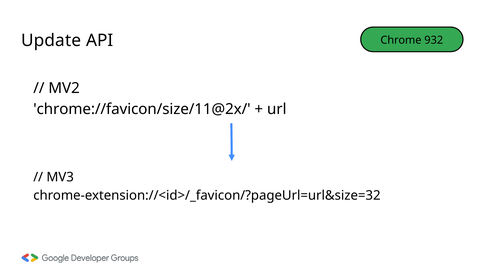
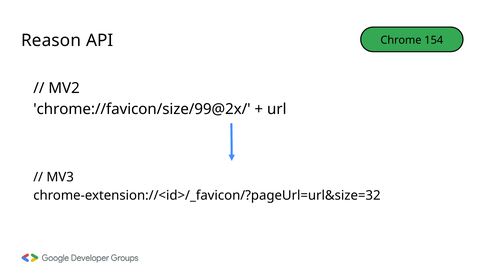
Update: Update -> Reason (51, 40)
932: 932 -> 154 (434, 40)
chrome://favicon/size/11@2x/: chrome://favicon/size/11@2x/ -> chrome://favicon/size/99@2x/ (142, 109)
